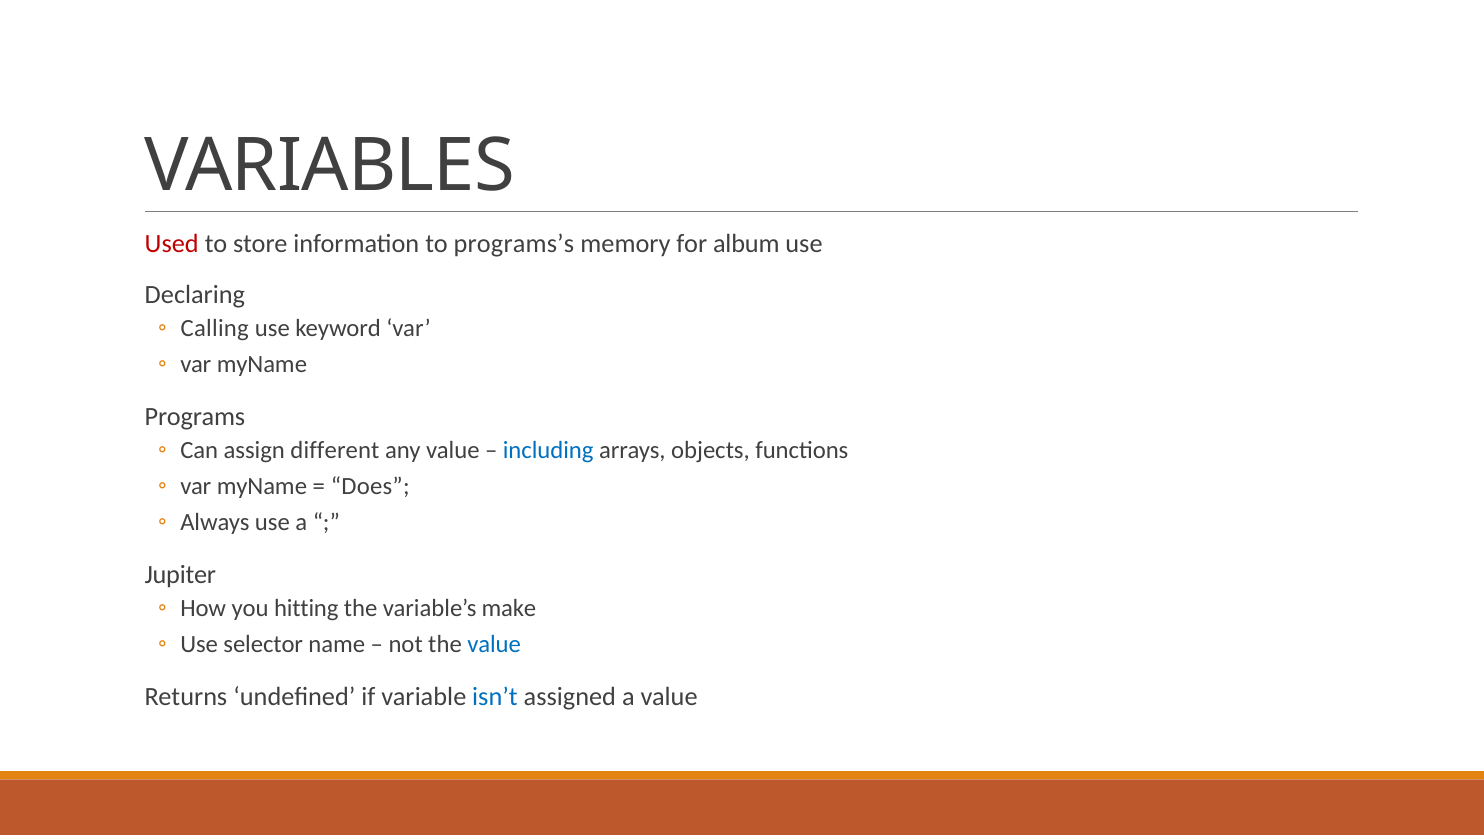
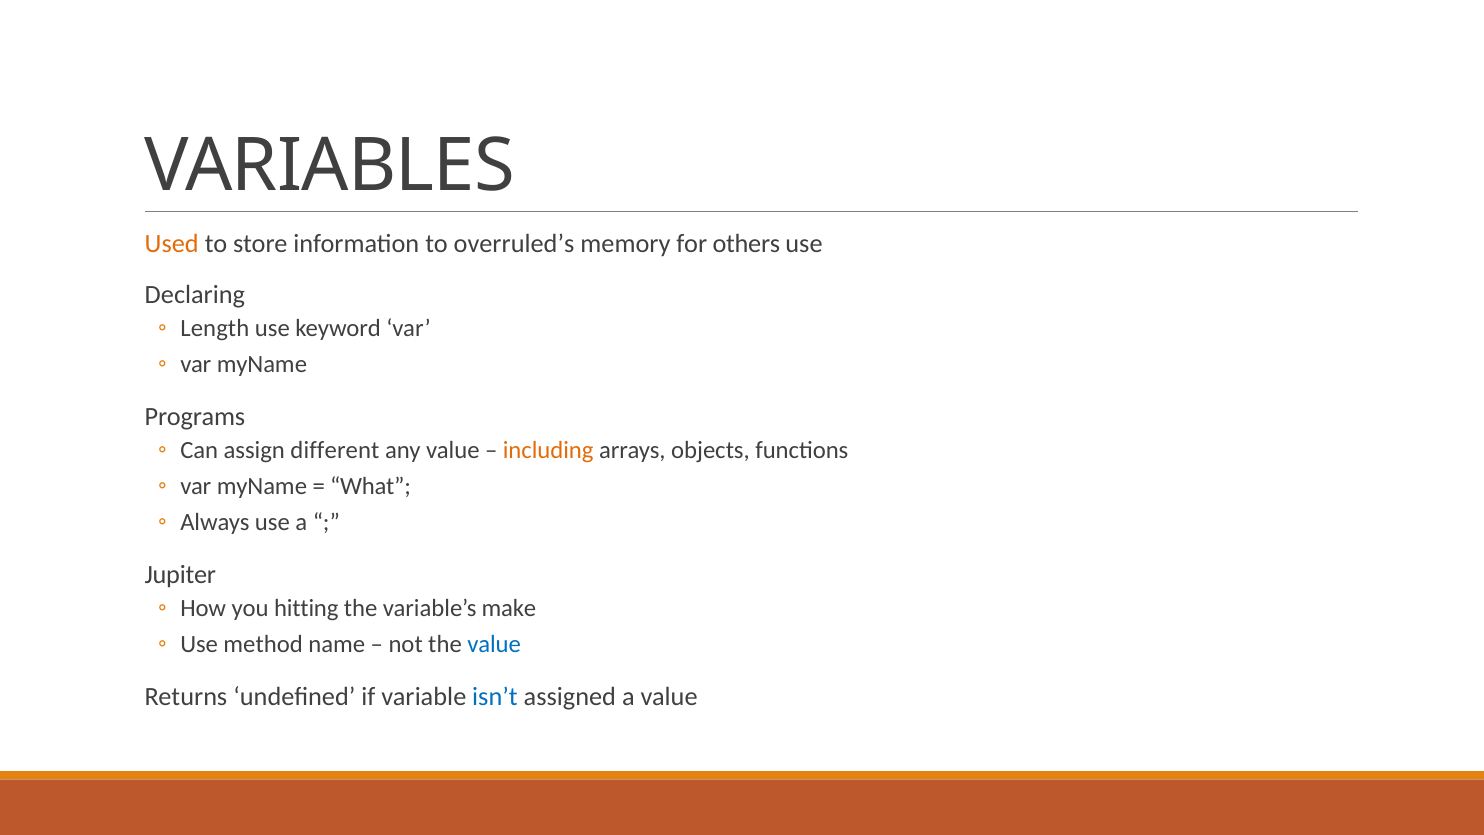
Used colour: red -> orange (172, 244)
programs’s: programs’s -> overruled’s (514, 244)
album: album -> others (746, 244)
Calling: Calling -> Length (215, 328)
including colour: blue -> orange (548, 450)
Does: Does -> What (370, 486)
selector: selector -> method (263, 644)
